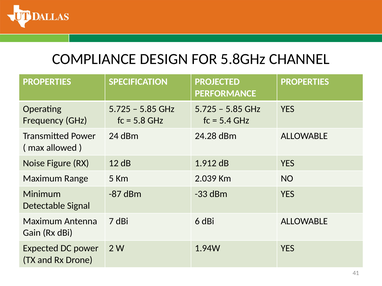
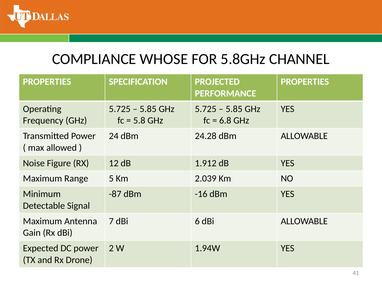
DESIGN: DESIGN -> WHOSE (164, 59)
5.4: 5.4 -> 6.8 (225, 121)
-33: -33 -> -16 (201, 194)
